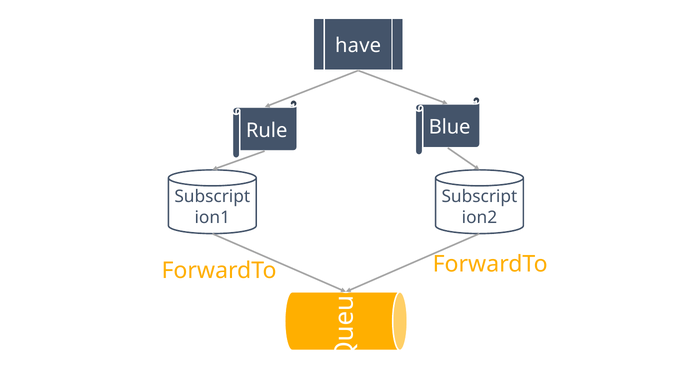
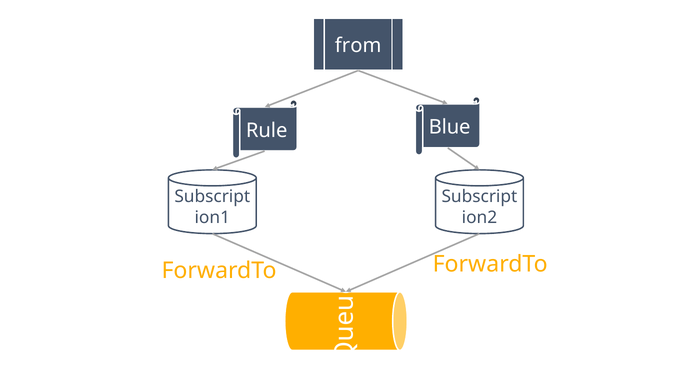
have: have -> from (358, 46)
